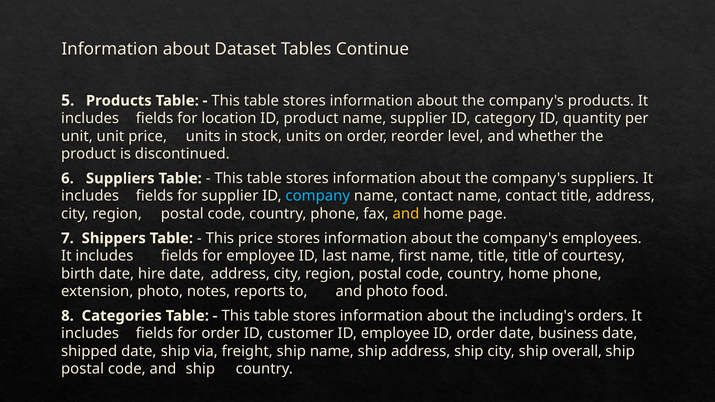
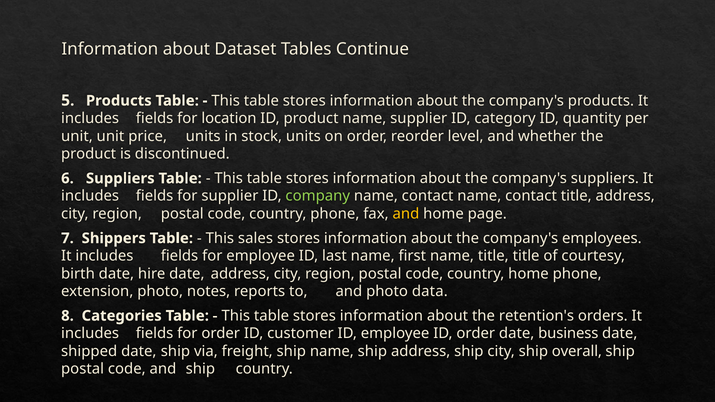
company colour: light blue -> light green (318, 196)
This price: price -> sales (256, 238)
food: food -> data (430, 291)
including's: including's -> retention's (536, 316)
